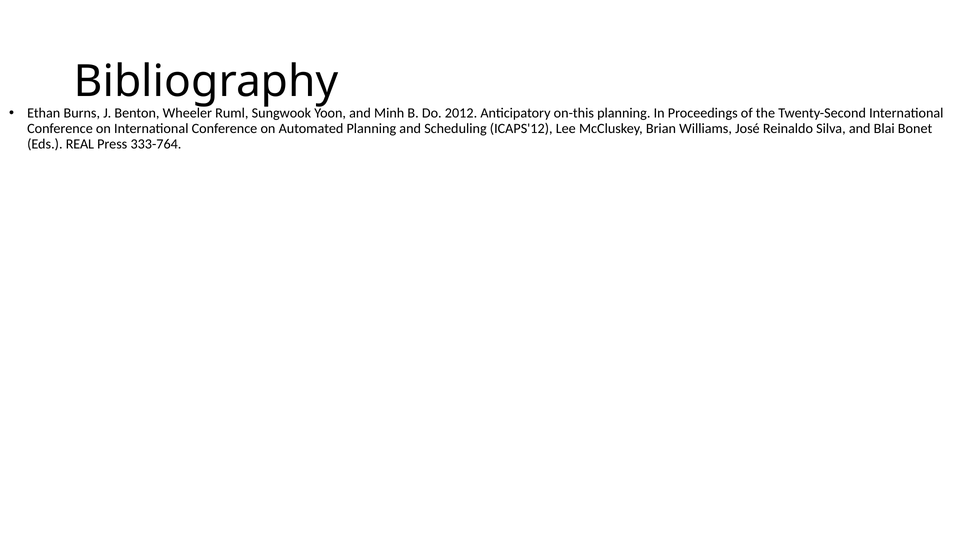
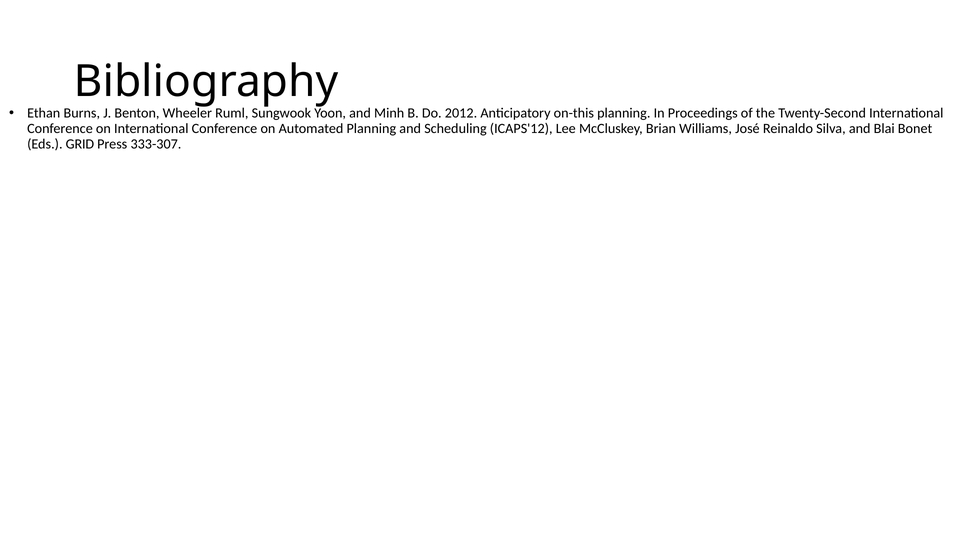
REAL: REAL -> GRID (80, 144)
333-764: 333-764 -> 333-307 (156, 144)
